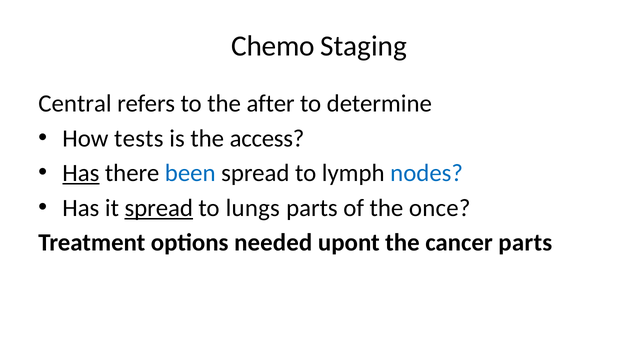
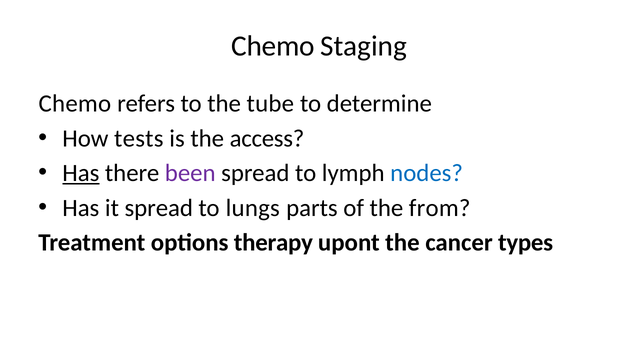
Central: Central -> Chemo (75, 104)
after: after -> tube (270, 104)
been colour: blue -> purple (190, 173)
spread underline: present -> none (159, 208)
once: once -> from (440, 208)
needed: needed -> therapy (273, 243)
cancer parts: parts -> types (526, 243)
